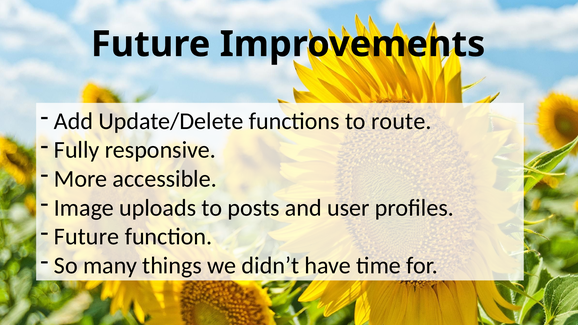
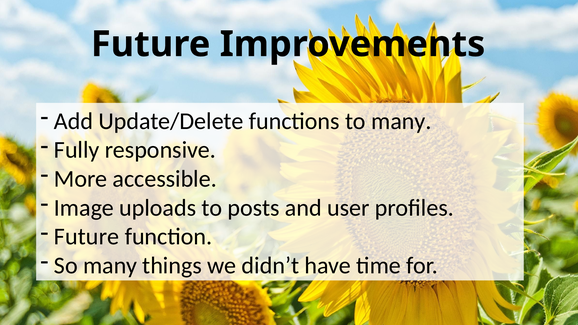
to route: route -> many (401, 121)
